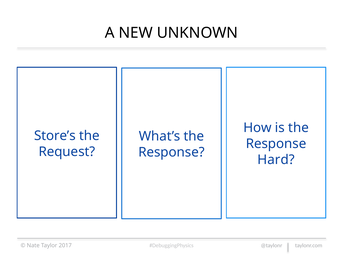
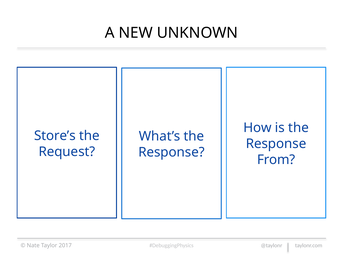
Hard: Hard -> From (276, 160)
